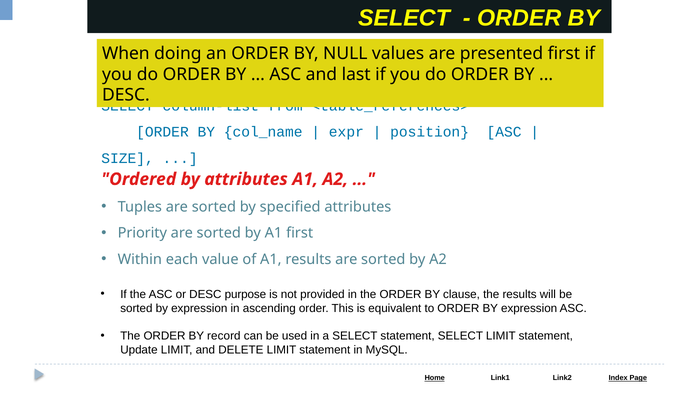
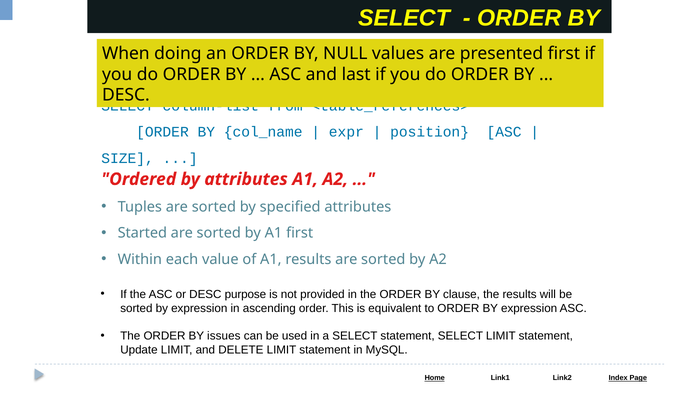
Priority: Priority -> Started (142, 233)
record: record -> issues (224, 336)
